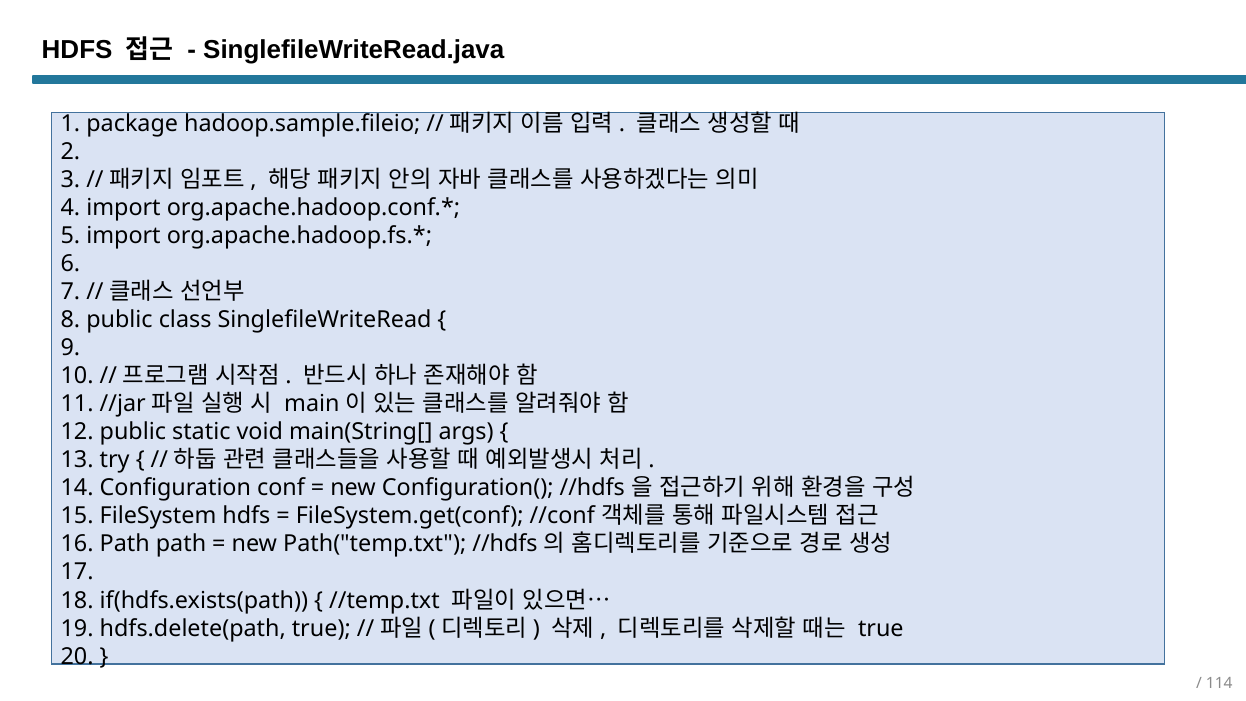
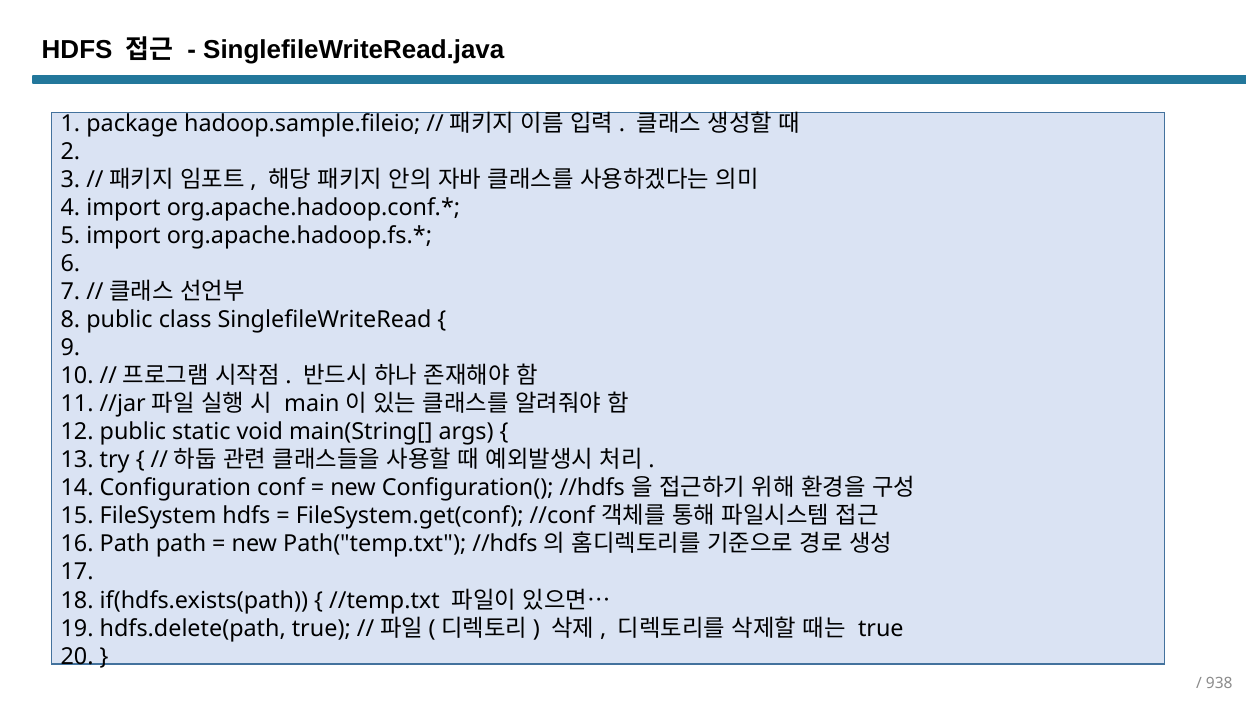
114: 114 -> 938 (1219, 683)
